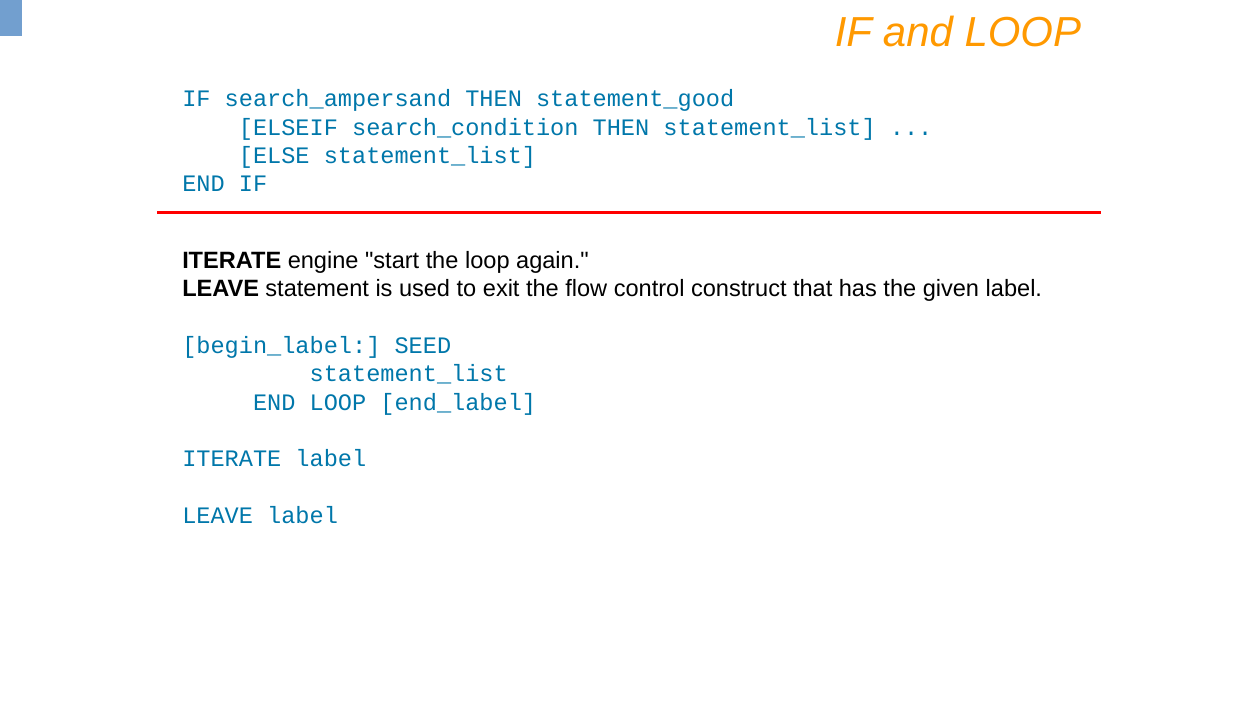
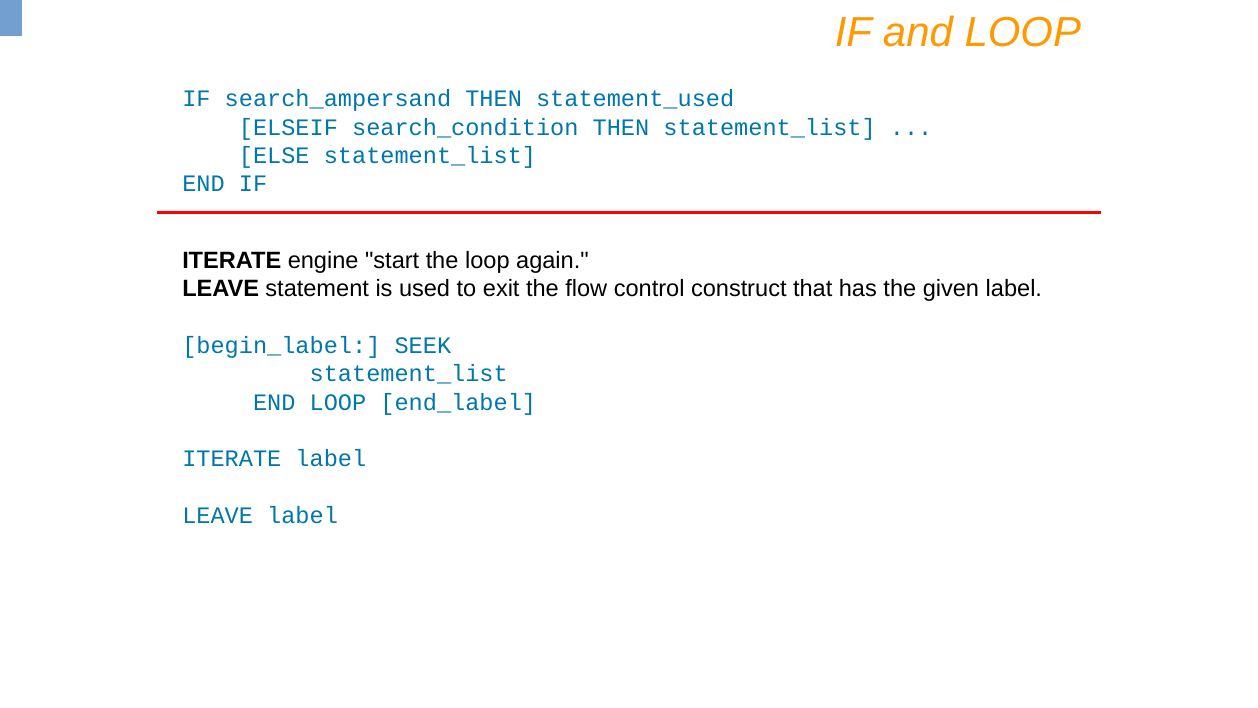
statement_good: statement_good -> statement_used (635, 99)
SEED: SEED -> SEEK (423, 345)
